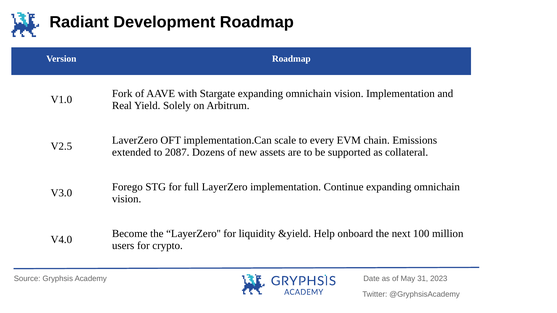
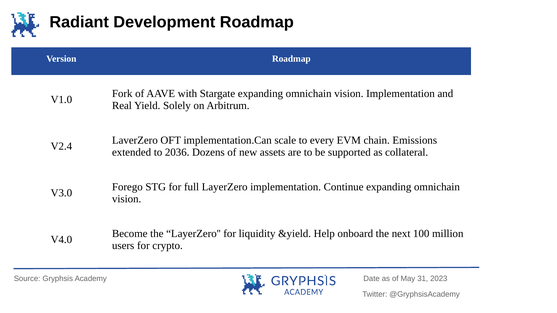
V2.5: V2.5 -> V2.4 (61, 146)
2087: 2087 -> 2036 (177, 152)
